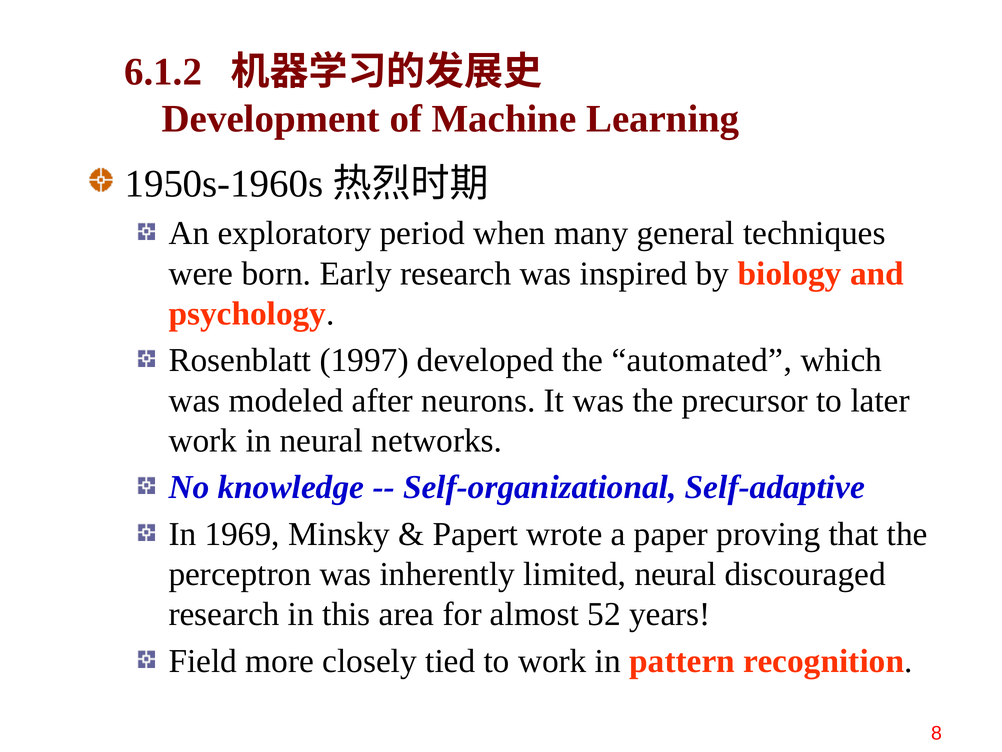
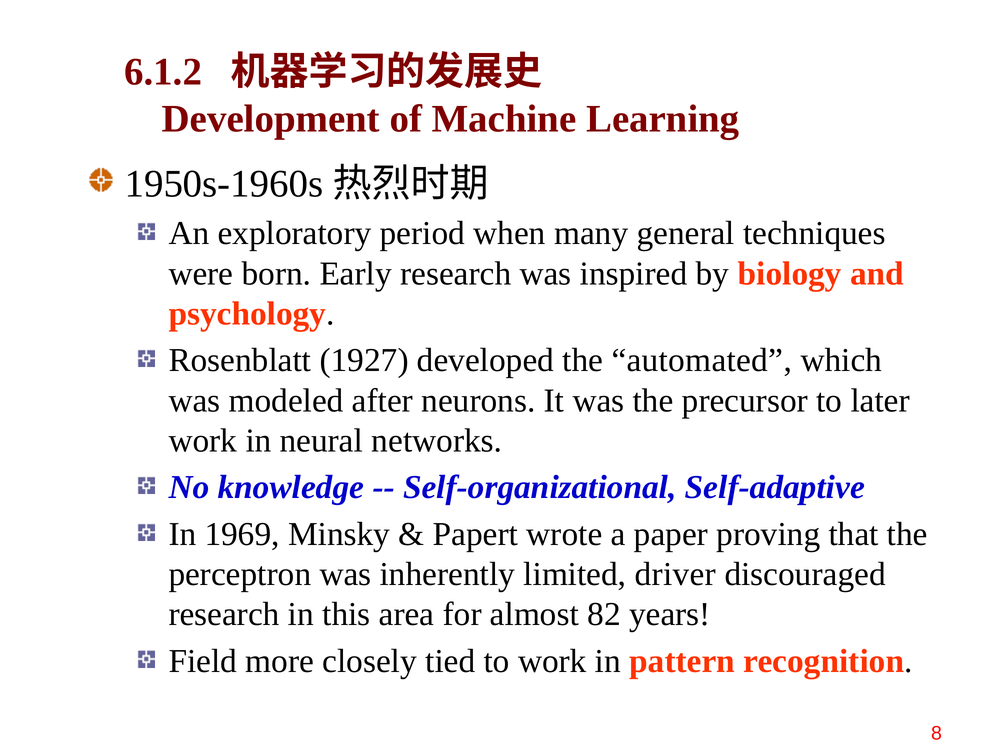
1997: 1997 -> 1927 (364, 360)
limited neural: neural -> driver (675, 574)
52: 52 -> 82 (604, 614)
